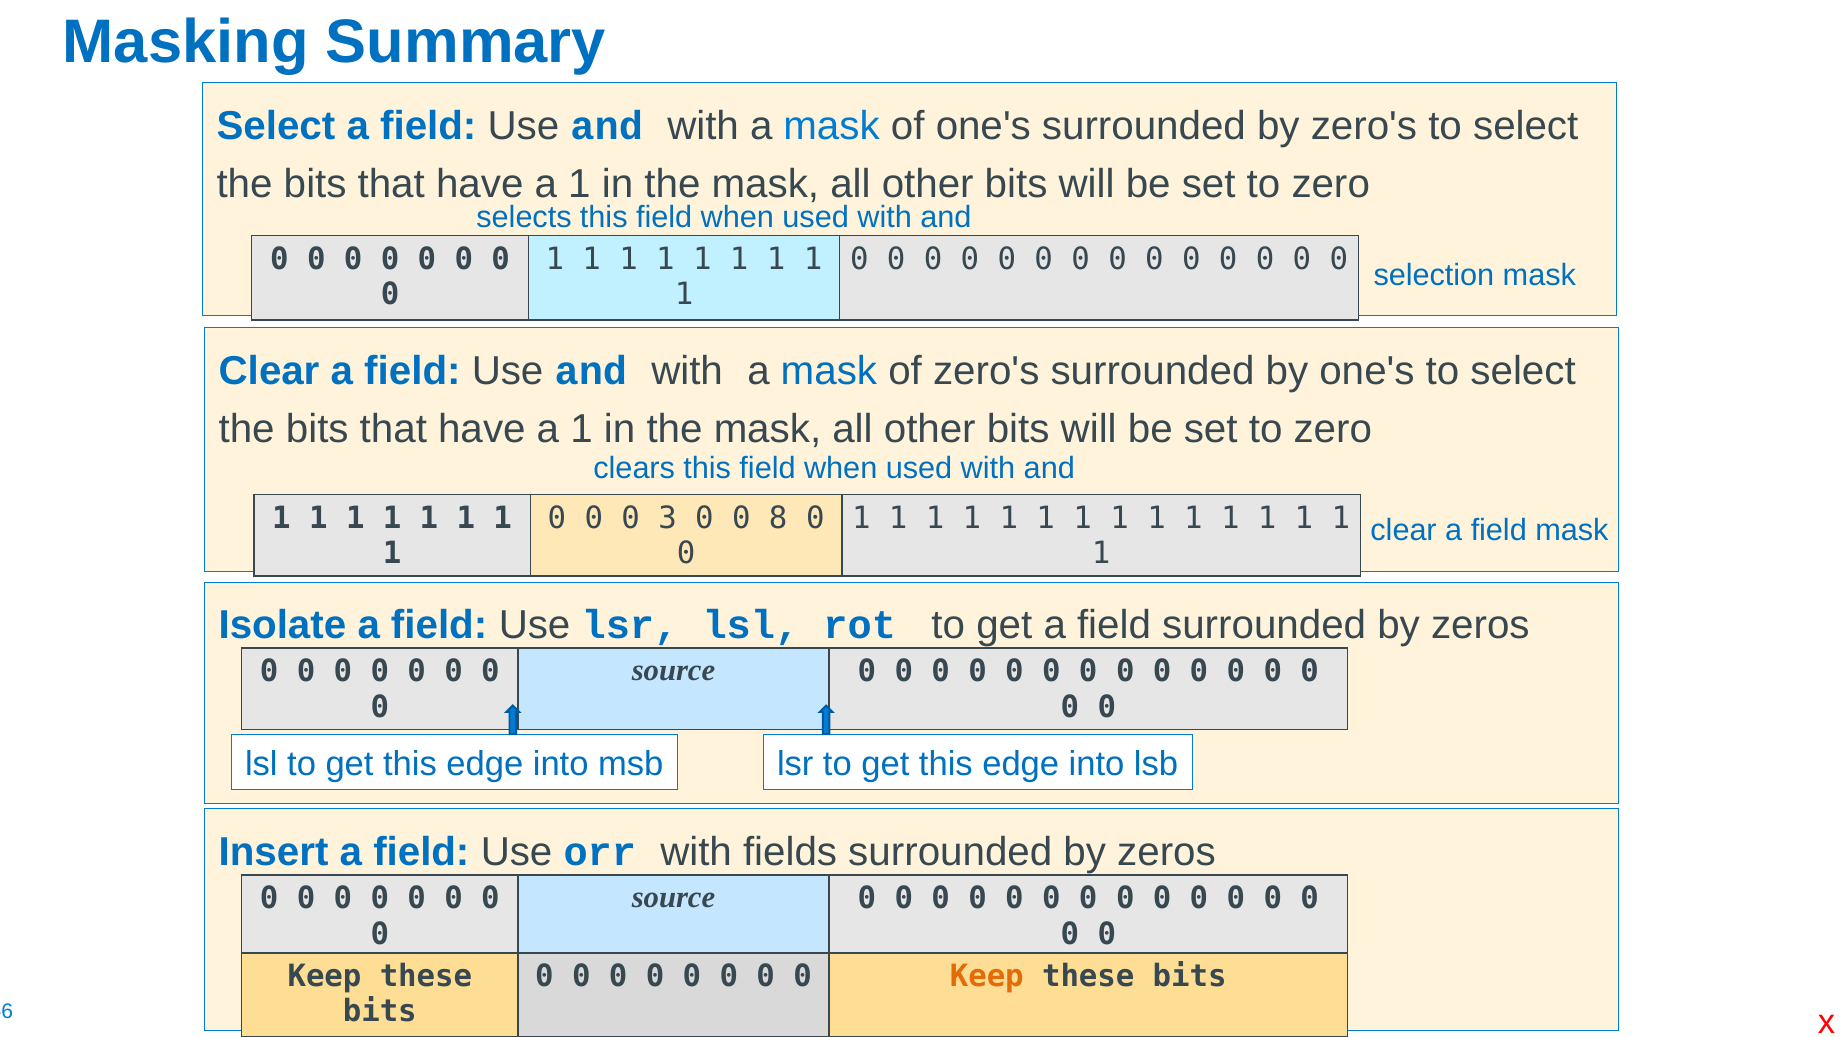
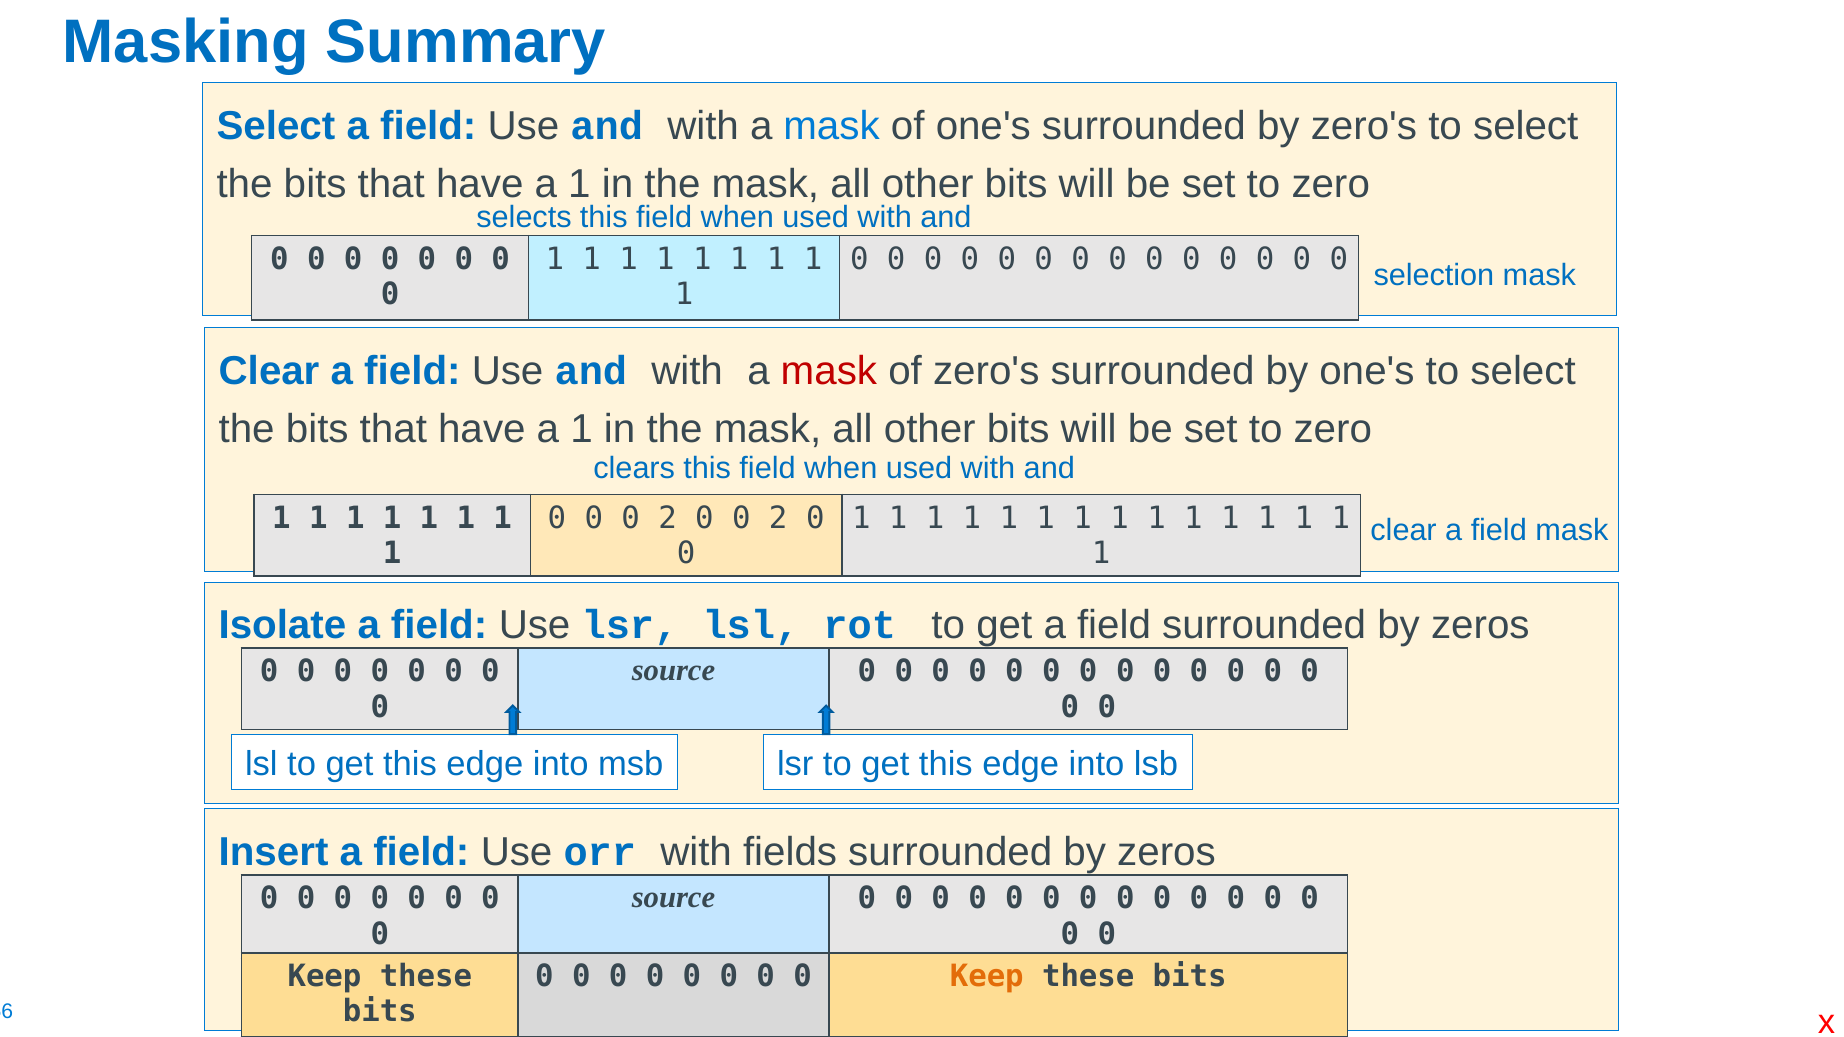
mask colour: blue -> red (829, 372)
0 0 0 3: 3 -> 2 (668, 518)
8: 8 -> 2 (778, 518)
